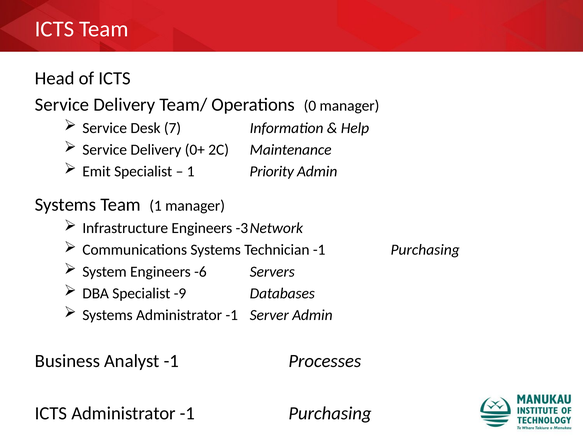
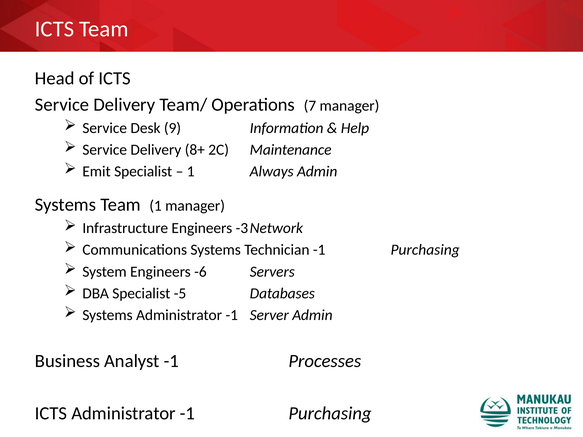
0: 0 -> 7 (310, 106)
7: 7 -> 9 (172, 128)
0+: 0+ -> 8+ (195, 150)
Priority: Priority -> Always (272, 171)
-9: -9 -> -5 (180, 293)
